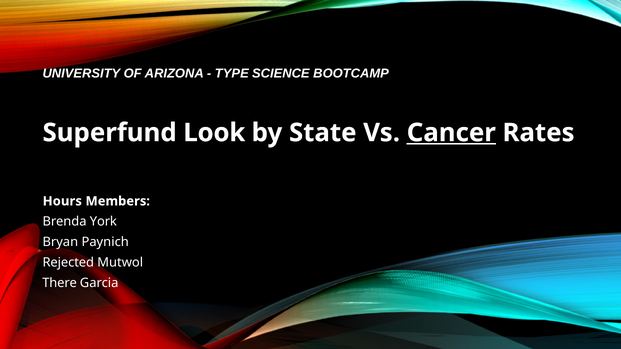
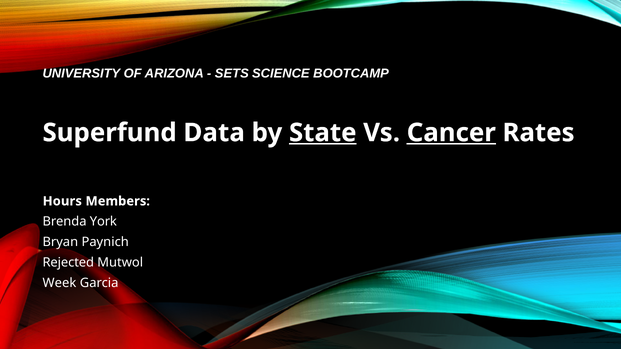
TYPE: TYPE -> SETS (232, 74)
Look: Look -> Data (214, 133)
State underline: none -> present (323, 133)
There: There -> Week (59, 283)
